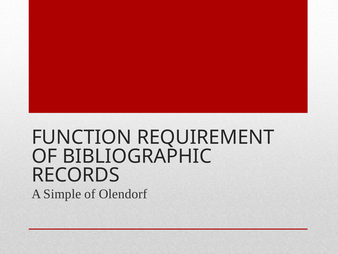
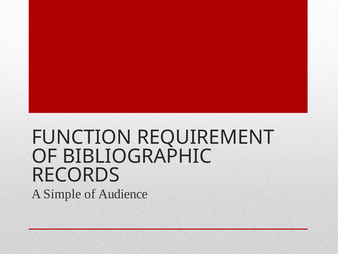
Olendorf: Olendorf -> Audience (123, 194)
